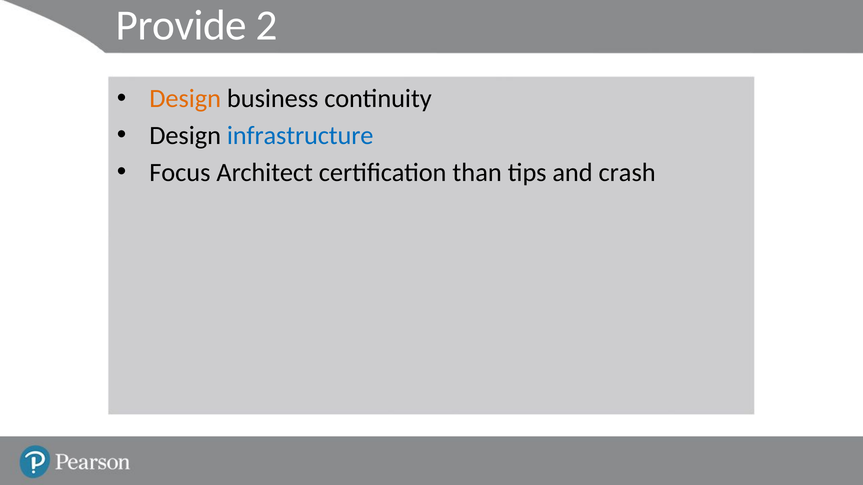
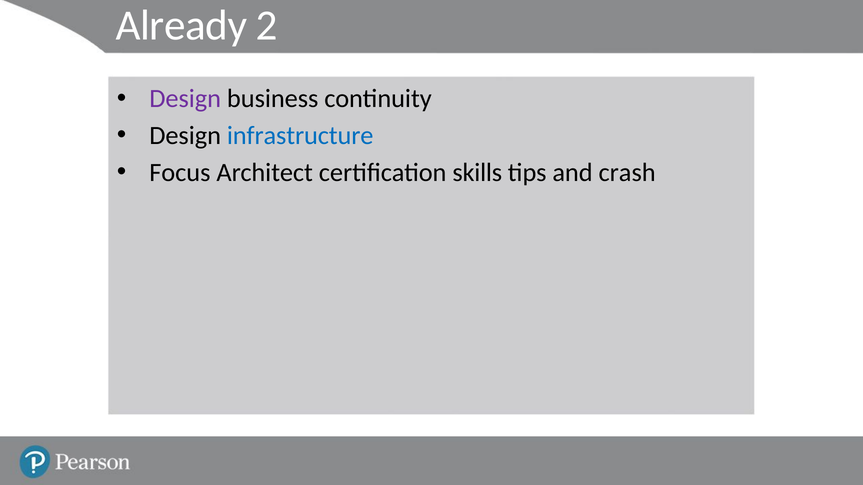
Provide: Provide -> Already (181, 26)
Design colour: orange -> purple (185, 99)
than: than -> skills (477, 173)
